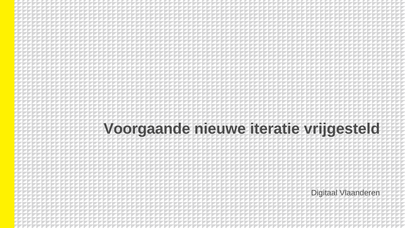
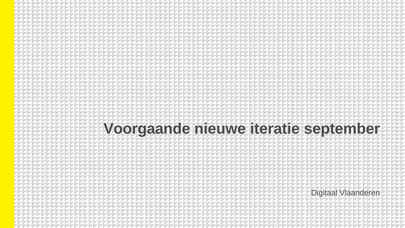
vrijgesteld: vrijgesteld -> september (342, 129)
